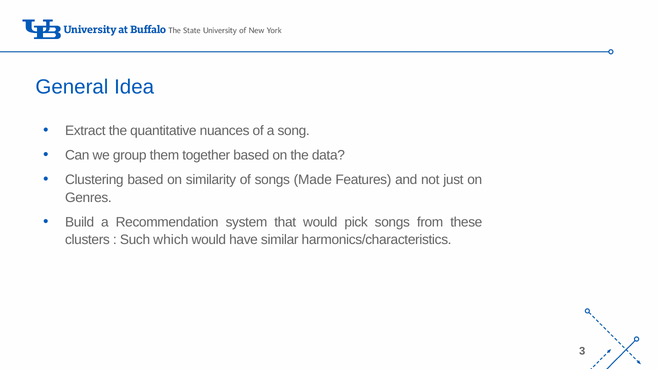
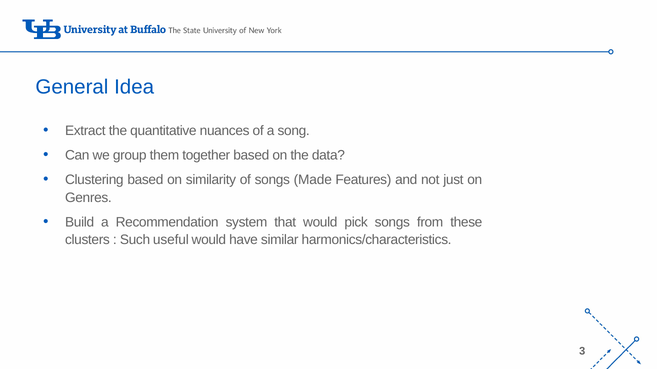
which: which -> useful (171, 240)
